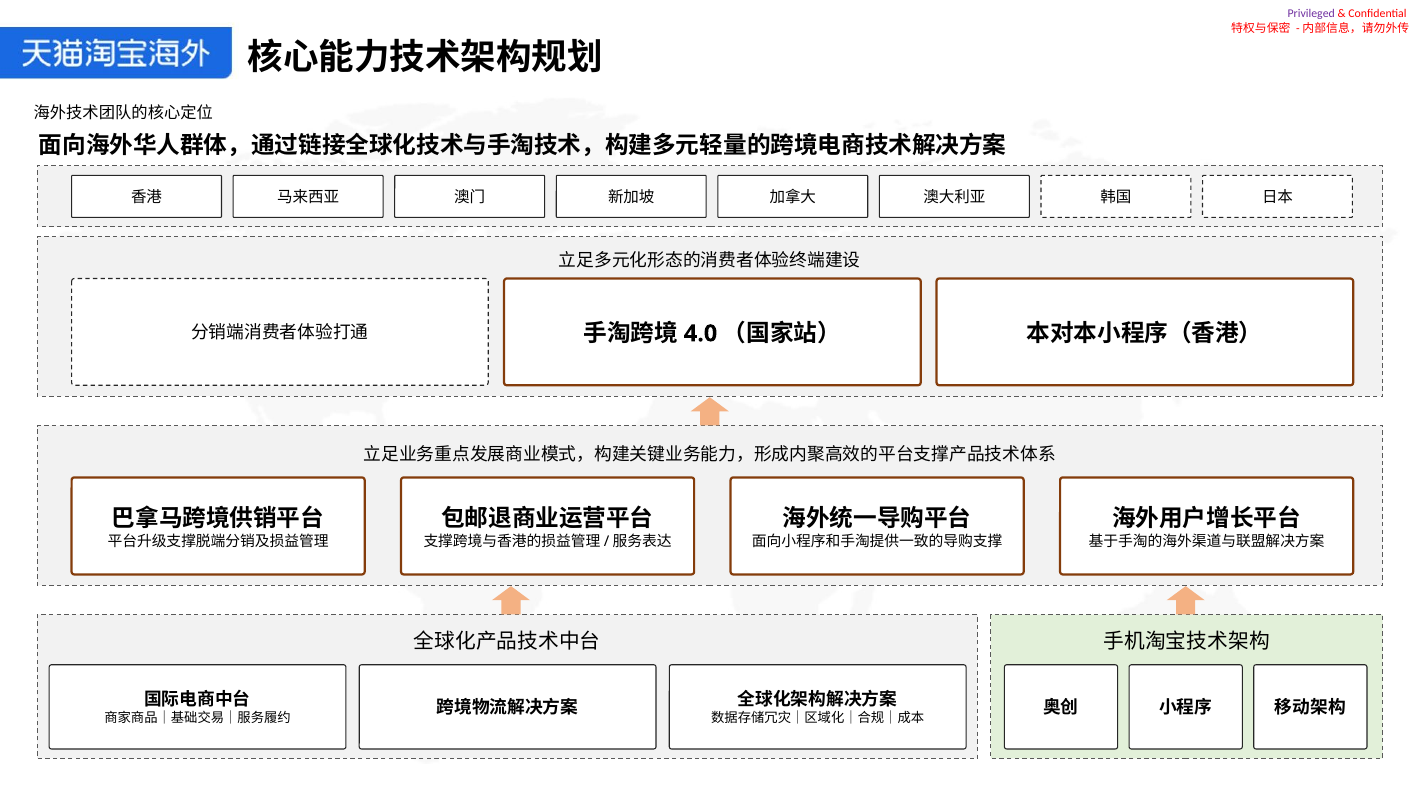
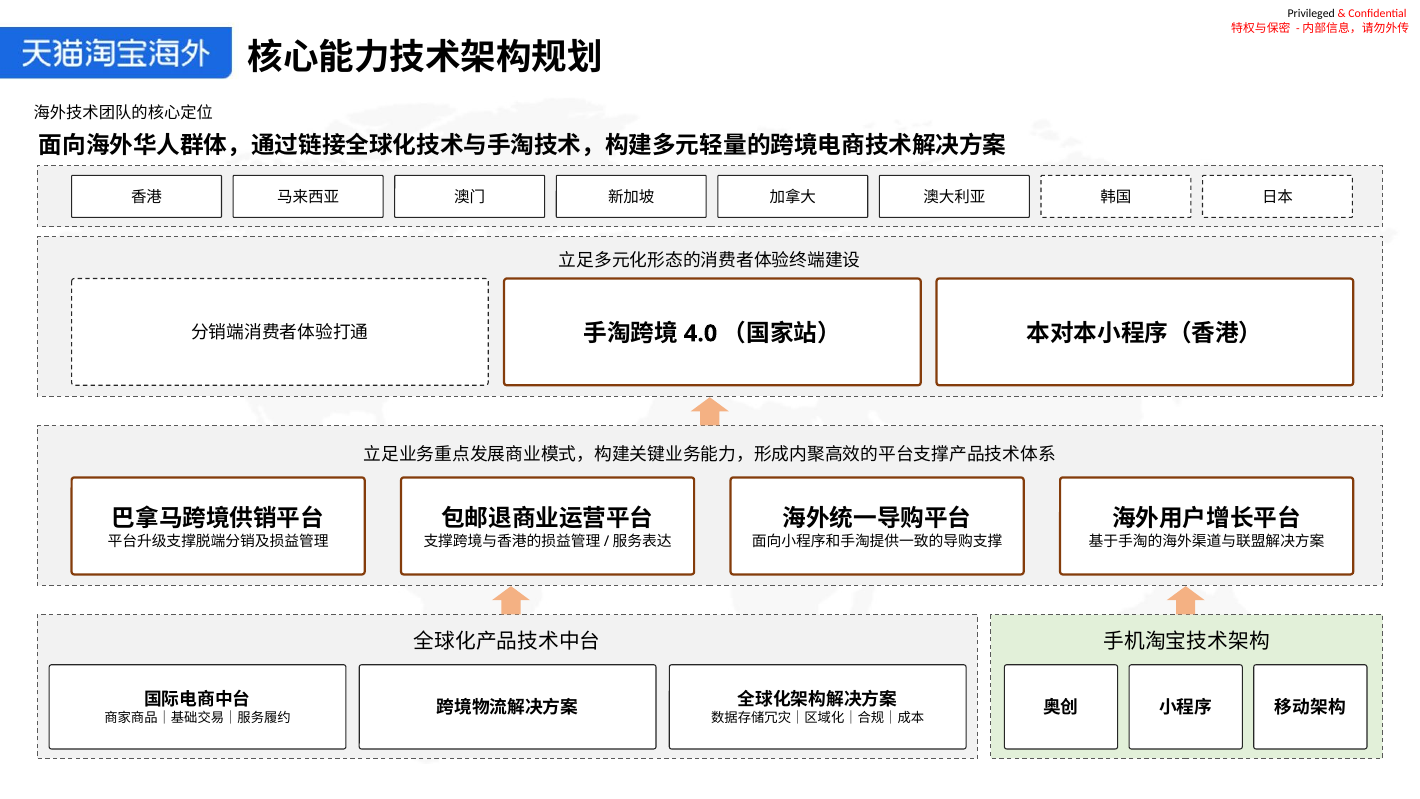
Privileged colour: purple -> black (1311, 14)
